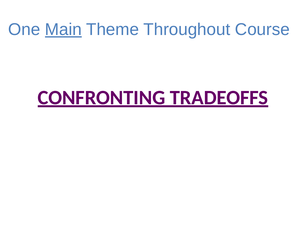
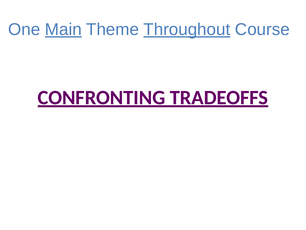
Throughout underline: none -> present (187, 29)
